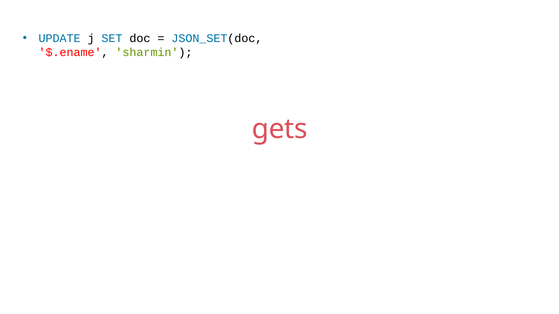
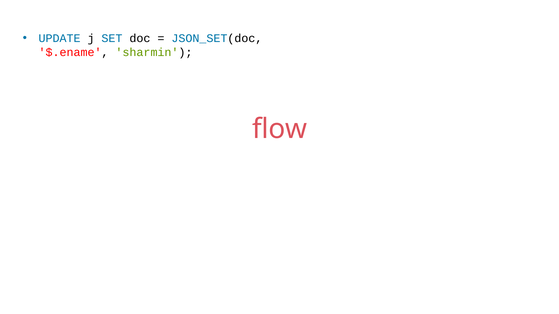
gets: gets -> flow (280, 129)
